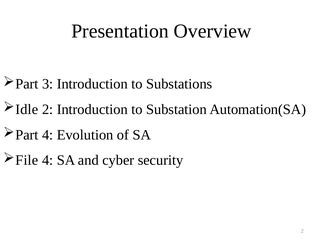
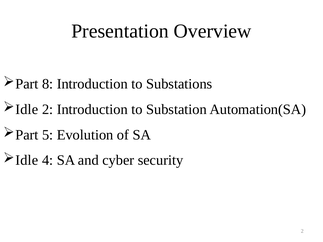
3: 3 -> 8 (48, 84)
Part 4: 4 -> 5 (48, 135)
File: File -> Idle (27, 160)
